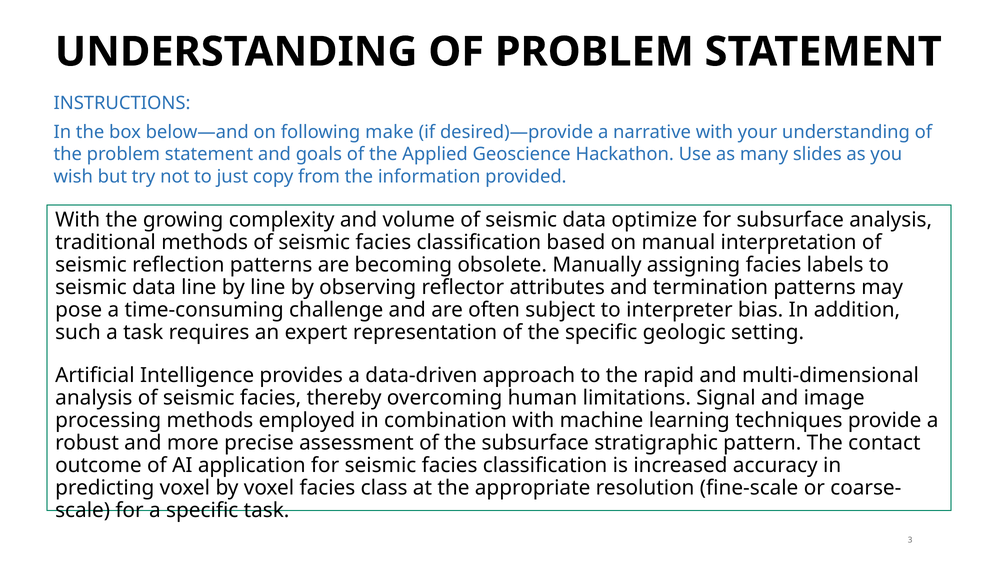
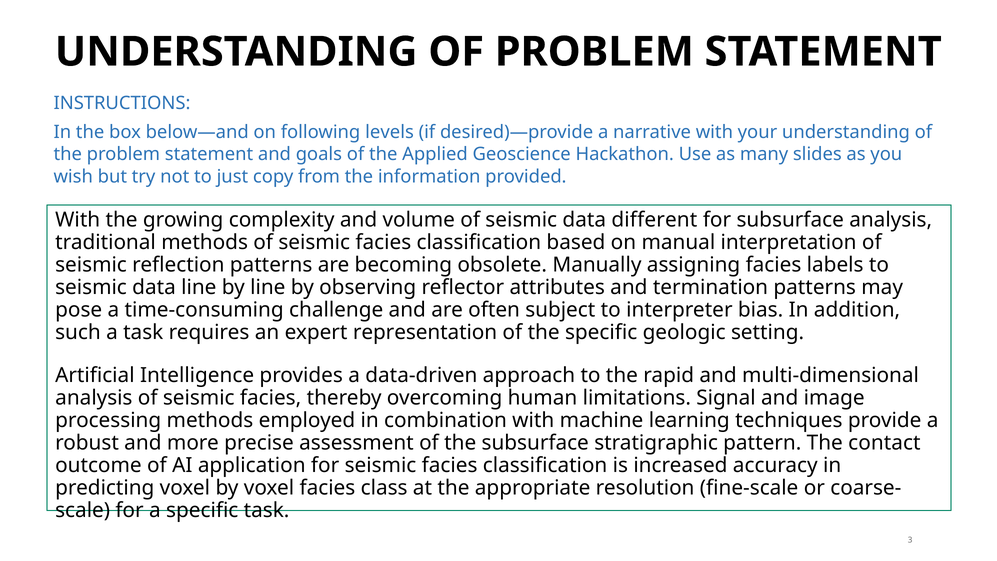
make: make -> levels (390, 132)
optimize: optimize -> different (654, 220)
